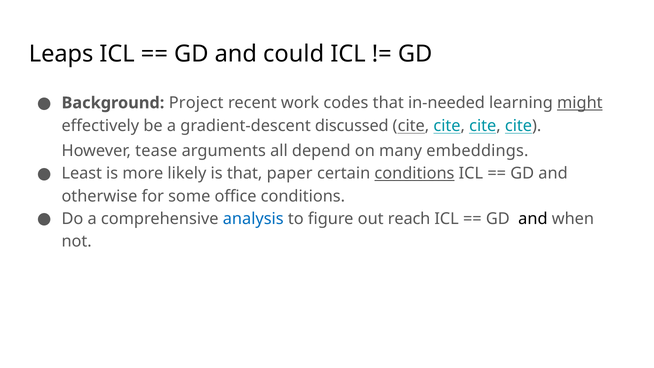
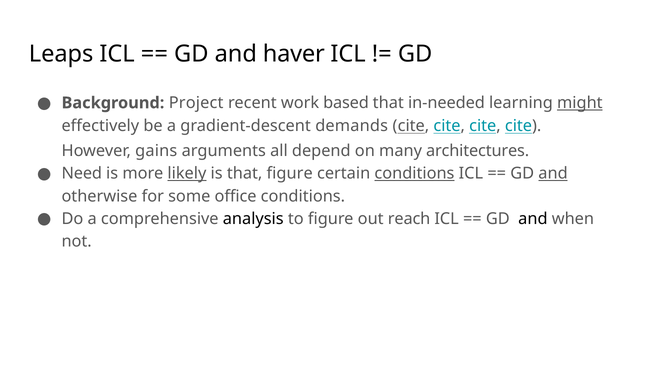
could: could -> haver (294, 54)
codes: codes -> based (346, 103)
discussed: discussed -> demands (352, 126)
tease: tease -> gains (156, 151)
embeddings: embeddings -> architectures (478, 151)
Least: Least -> Need (82, 174)
likely underline: none -> present (187, 174)
that paper: paper -> figure (290, 174)
and underline: none -> present (553, 174)
analysis colour: blue -> black (253, 219)
